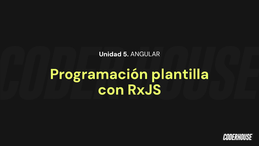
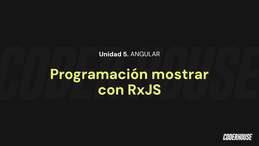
plantilla: plantilla -> mostrar (180, 74)
